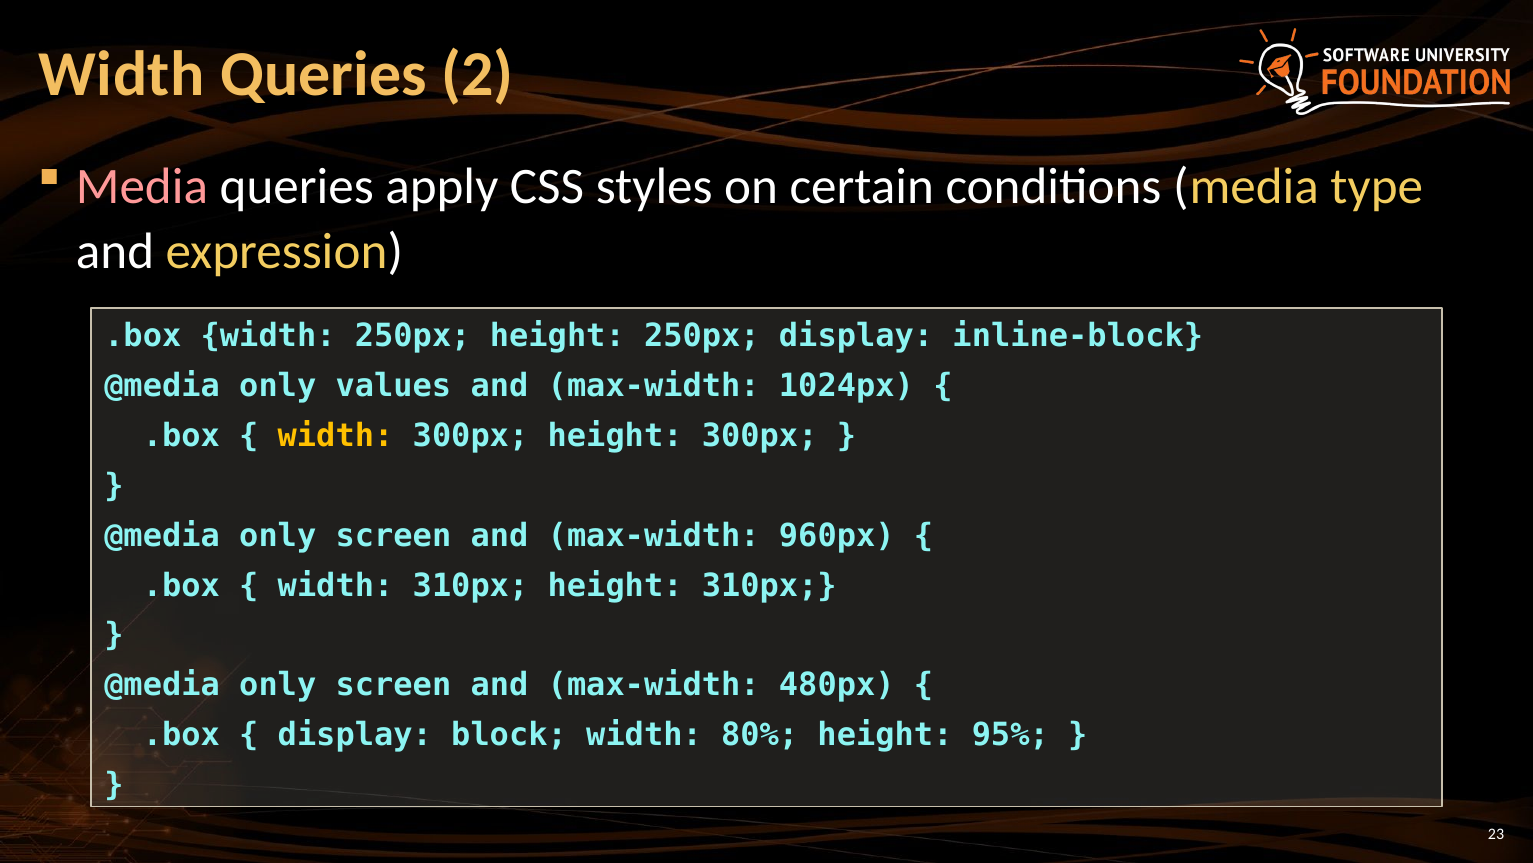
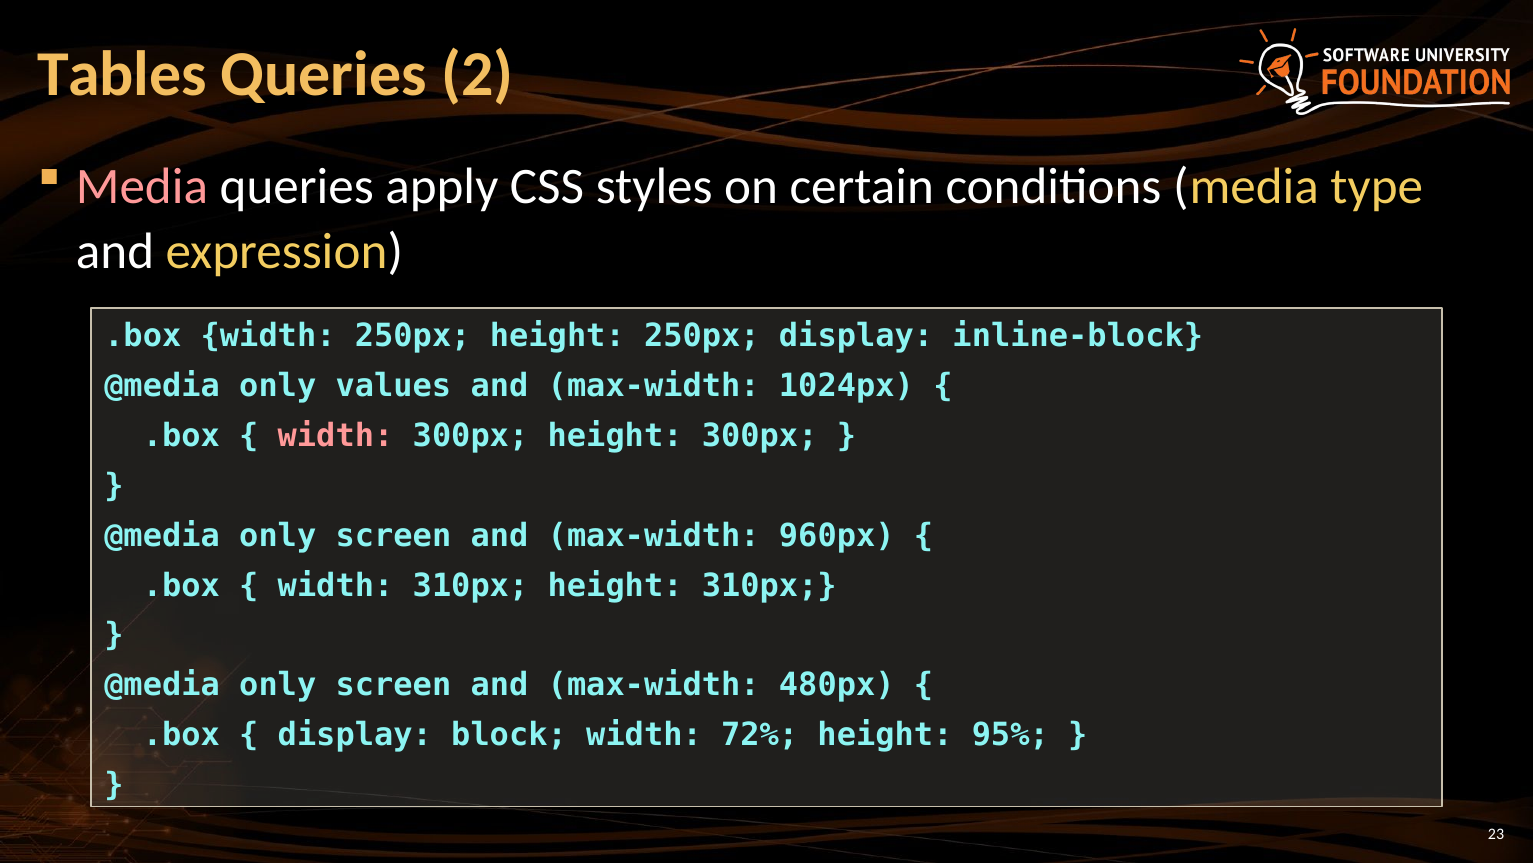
Width: Width -> Tables (122, 74)
width colour: yellow -> pink (335, 436)
80%: 80% -> 72% (760, 735)
